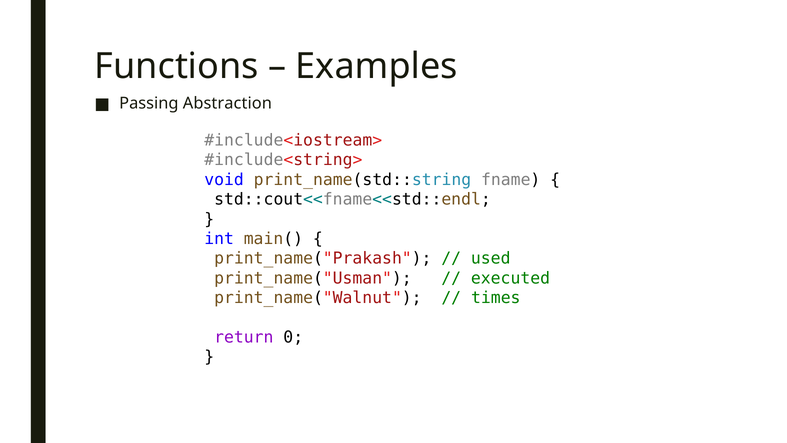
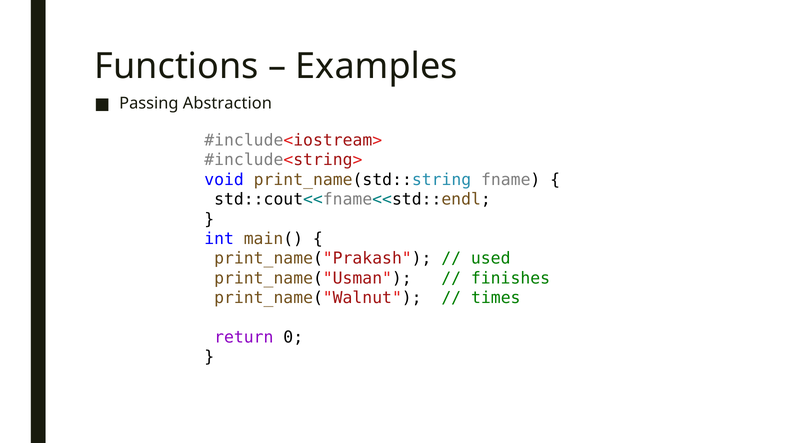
executed: executed -> finishes (510, 278)
